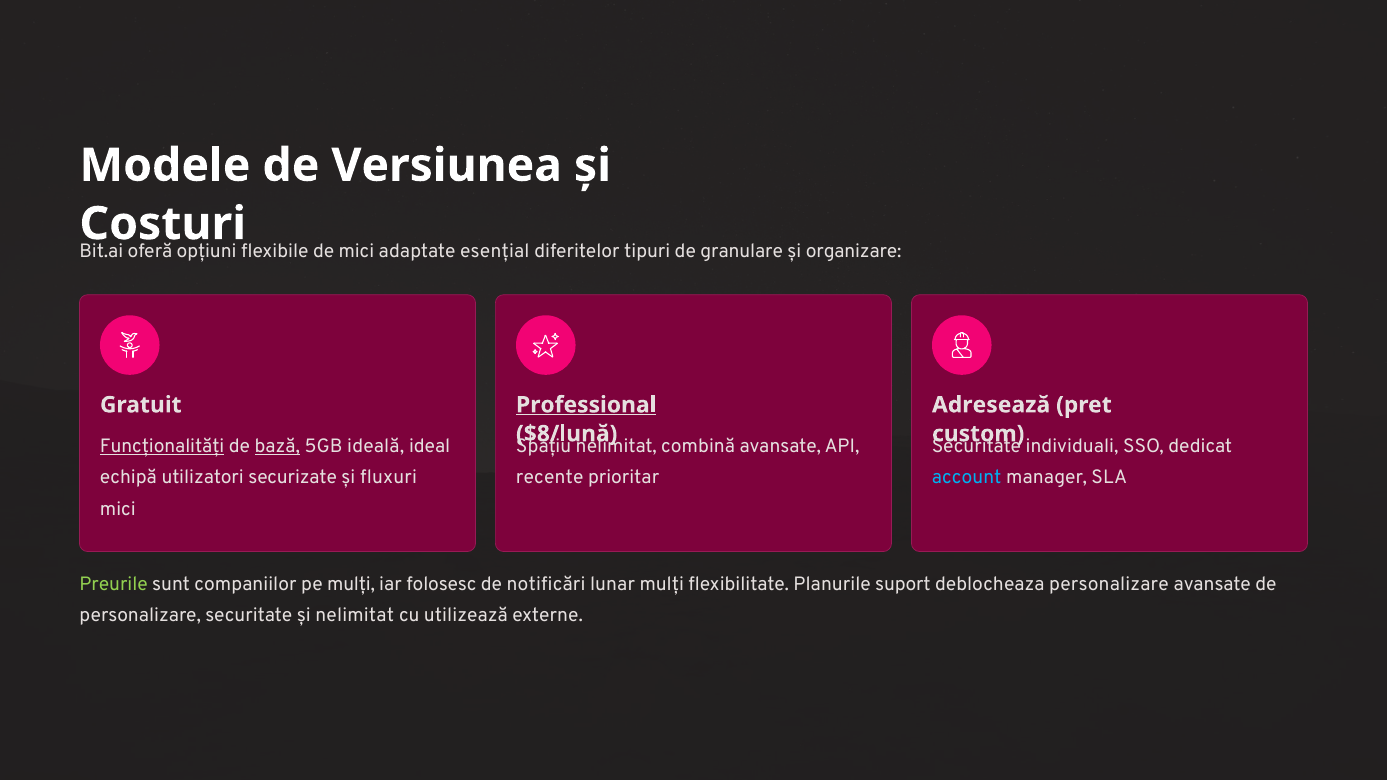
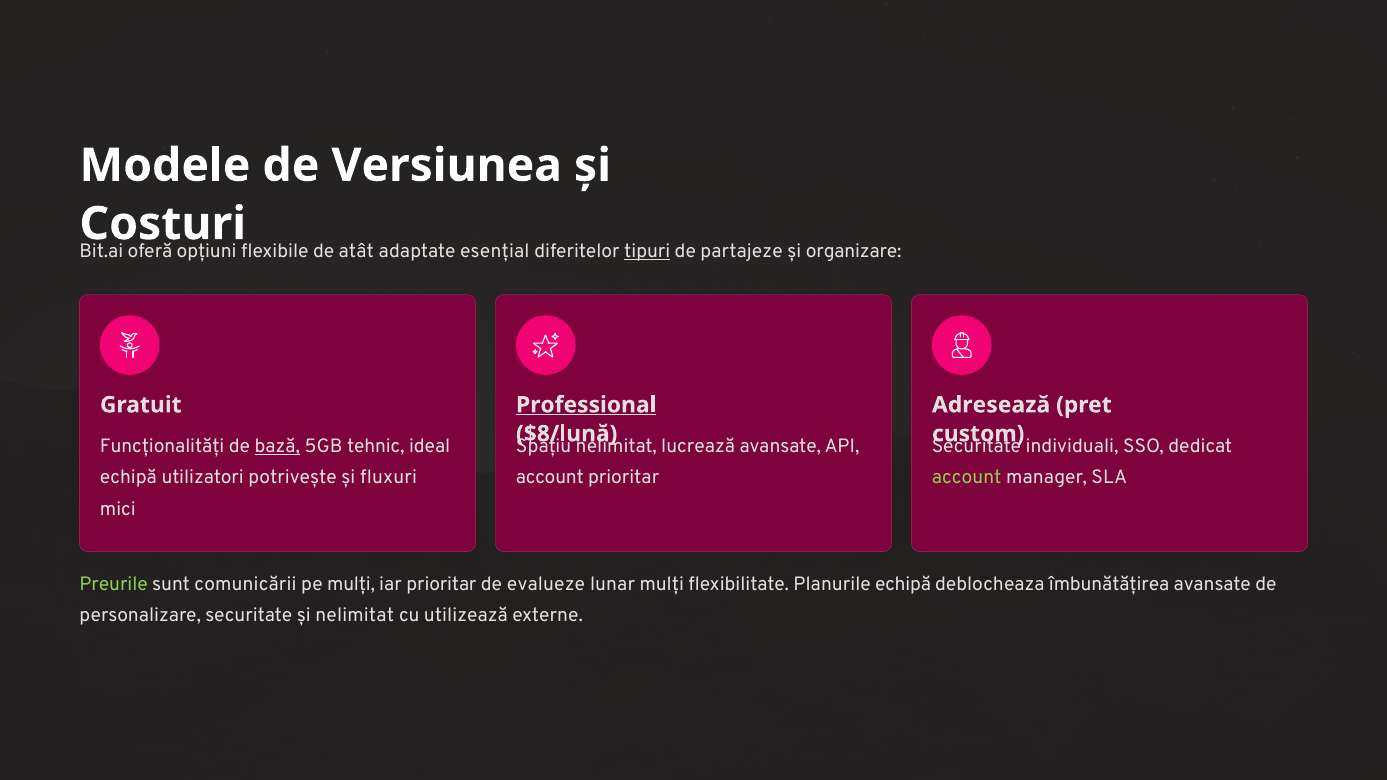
de mici: mici -> atât (356, 251)
tipuri underline: none -> present (647, 251)
granulare: granulare -> partajeze (742, 251)
Funcționalități underline: present -> none (162, 446)
ideală: ideală -> tehnic (376, 446)
combină: combină -> lucrează (698, 446)
recente: recente -> account (550, 477)
account colour: light blue -> light green (967, 477)
securizate: securizate -> potrivește (293, 477)
companiilor: companiilor -> comunicării (245, 584)
iar folosesc: folosesc -> prioritar (441, 584)
notificări: notificări -> evalueze (546, 584)
Planurile suport: suport -> echipă (903, 584)
deblocheaza personalizare: personalizare -> îmbunătățirea (1109, 584)
